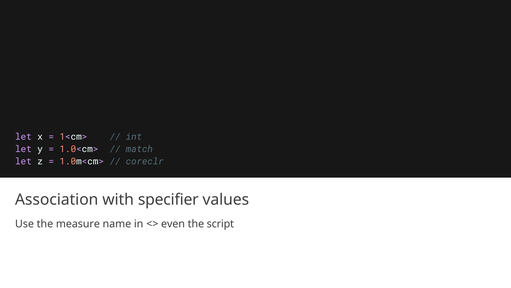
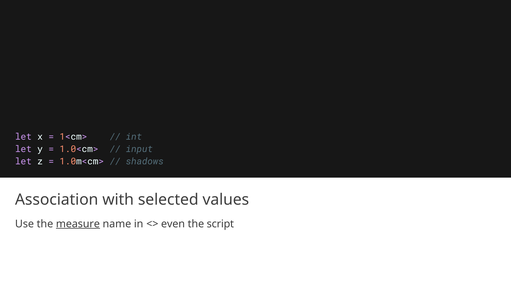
match: match -> input (139, 149)
coreclr: coreclr -> shadows (145, 161)
specifier: specifier -> selected (168, 199)
measure underline: none -> present (78, 223)
